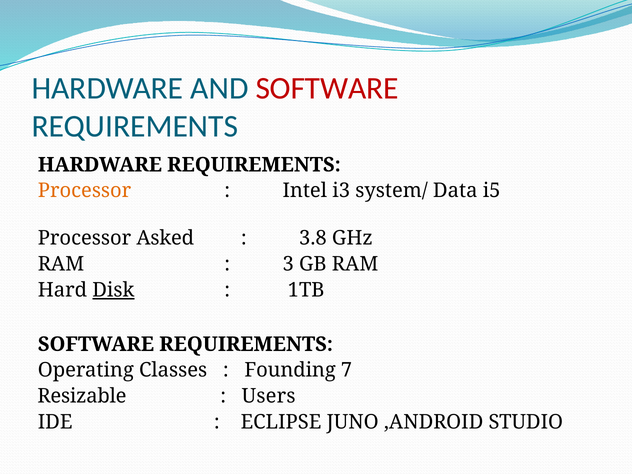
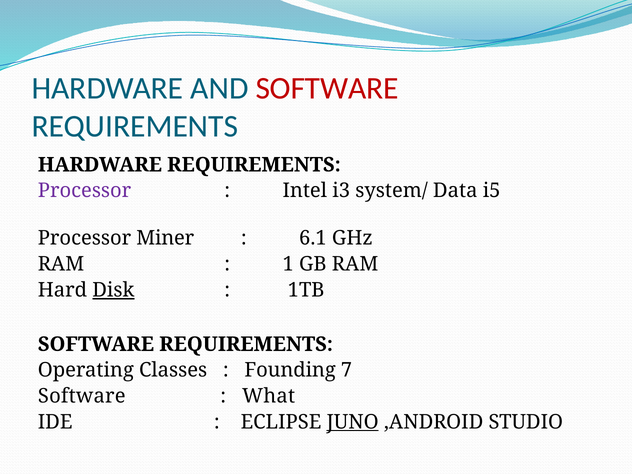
Processor colour: orange -> purple (85, 191)
Asked: Asked -> Miner (165, 238)
3.8: 3.8 -> 6.1 (313, 238)
3: 3 -> 1 (288, 264)
Resizable: Resizable -> Software (82, 396)
Users: Users -> What (269, 396)
JUNO underline: none -> present (353, 422)
